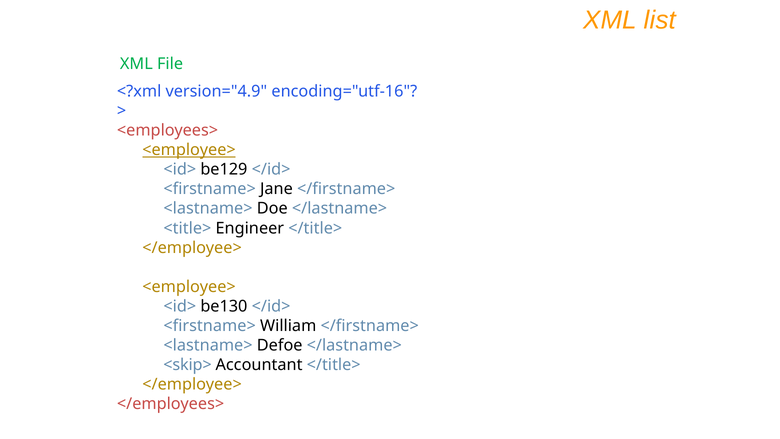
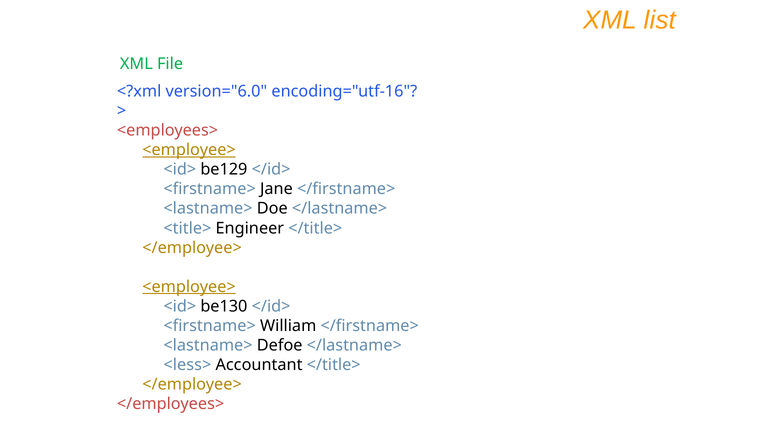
version="4.9: version="4.9 -> version="6.0 (216, 91)
<employee> underline: none -> present (189, 287)
<skip>: <skip> -> <less> (187, 365)
